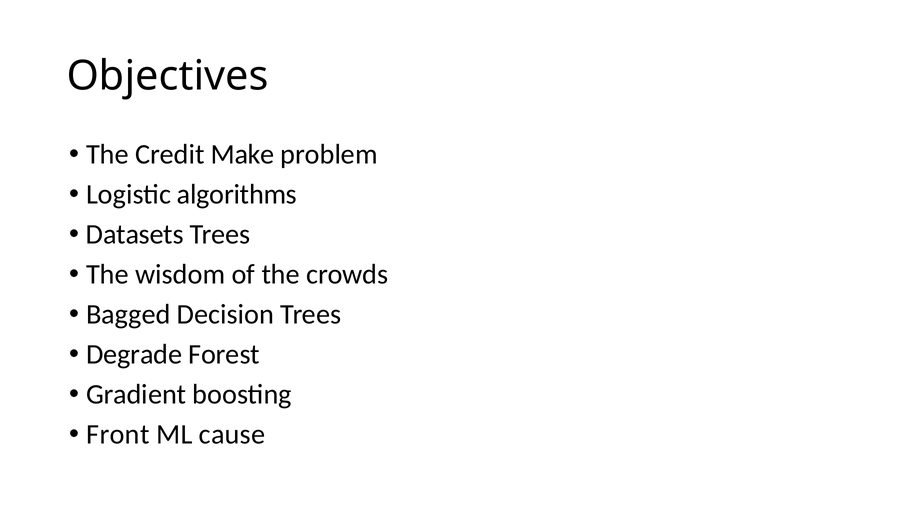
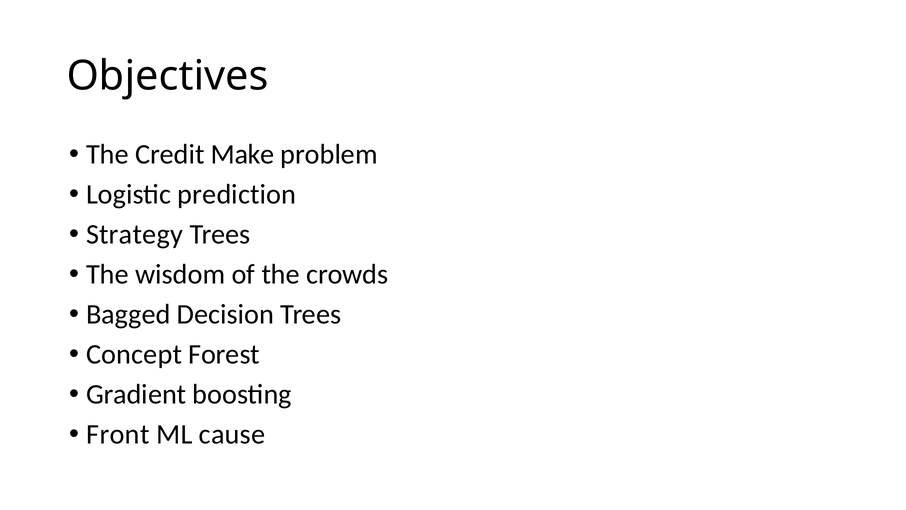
algorithms: algorithms -> prediction (237, 194)
Datasets: Datasets -> Strategy (135, 234)
Degrade: Degrade -> Concept (134, 354)
